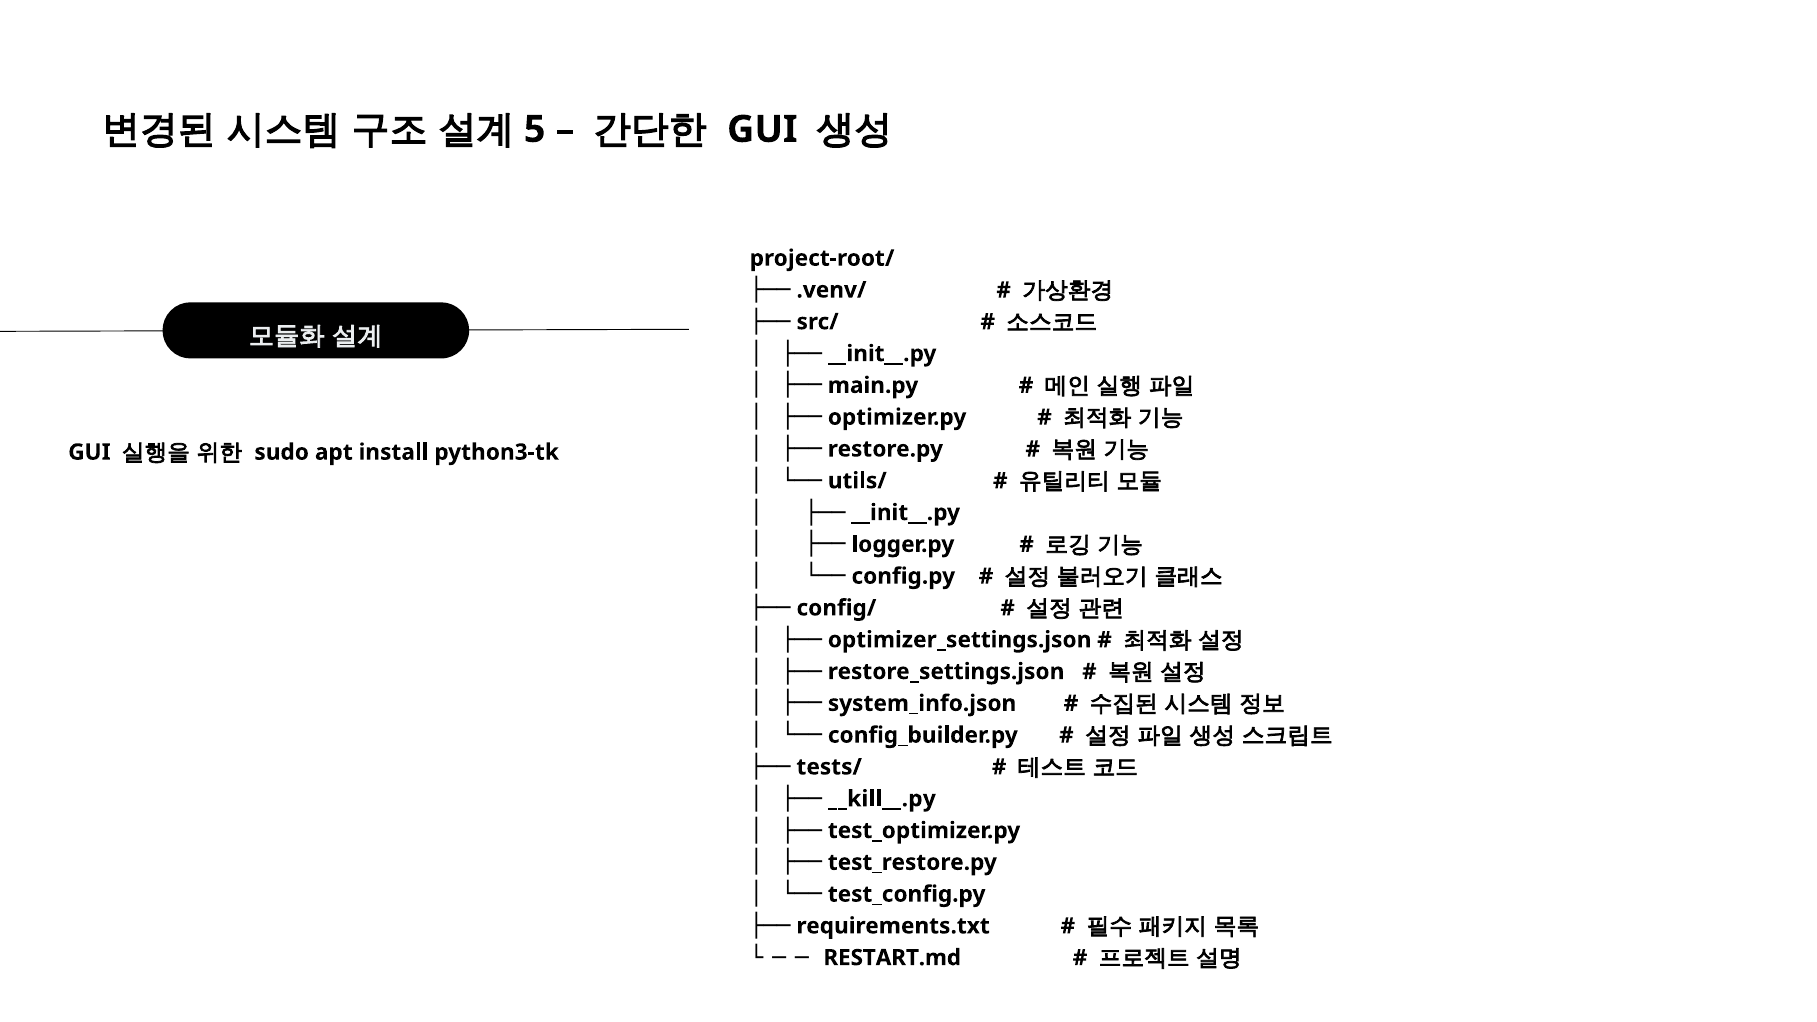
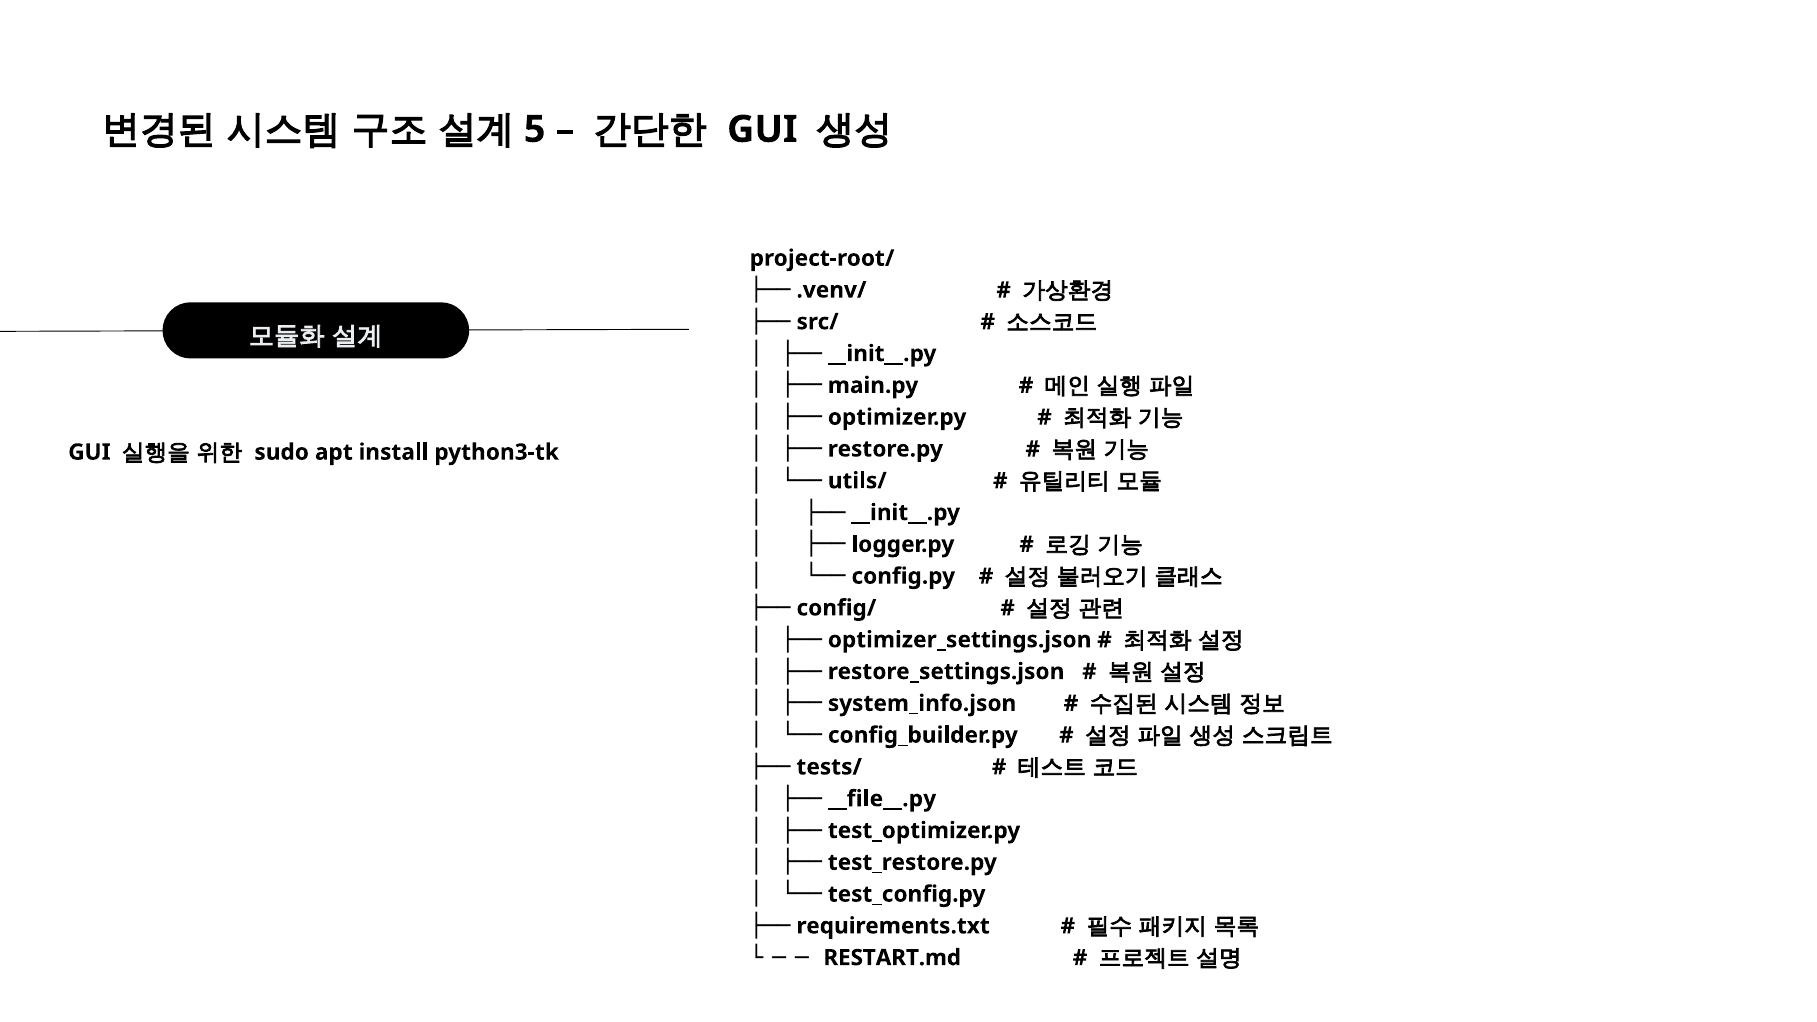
__kill__.py: __kill__.py -> __file__.py (882, 799)
